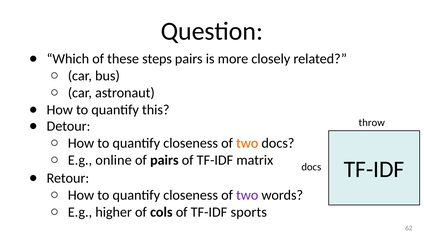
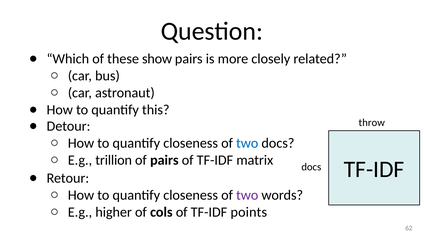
steps: steps -> show (157, 59)
two colour: orange -> blue (247, 143)
online: online -> trillion (114, 160)
sports: sports -> points (249, 212)
